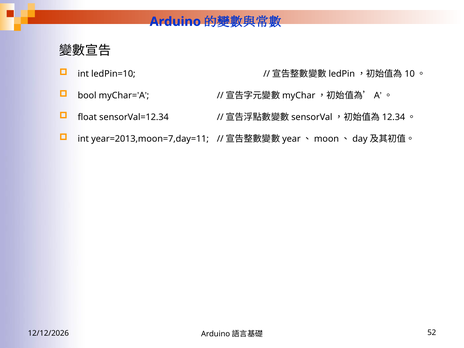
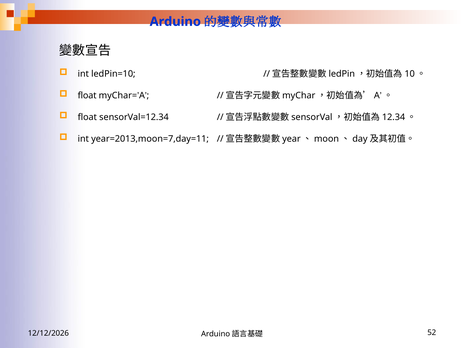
bool: bool -> float (87, 95)
